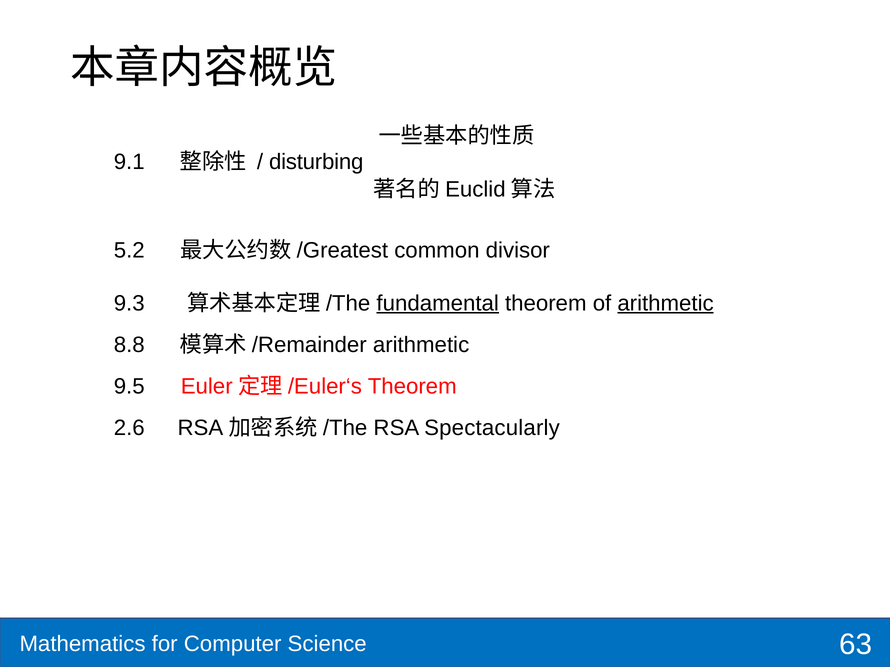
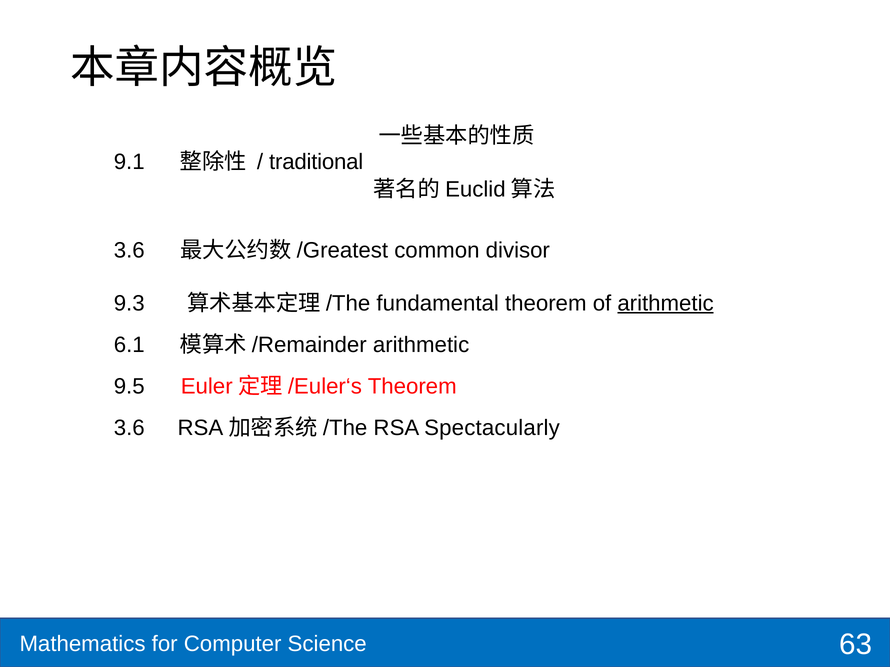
disturbing: disturbing -> traditional (316, 162)
5.2: 5.2 -> 3.6 (129, 251)
fundamental underline: present -> none (438, 303)
8.8: 8.8 -> 6.1 (129, 345)
2.6: 2.6 -> 3.6 (129, 428)
